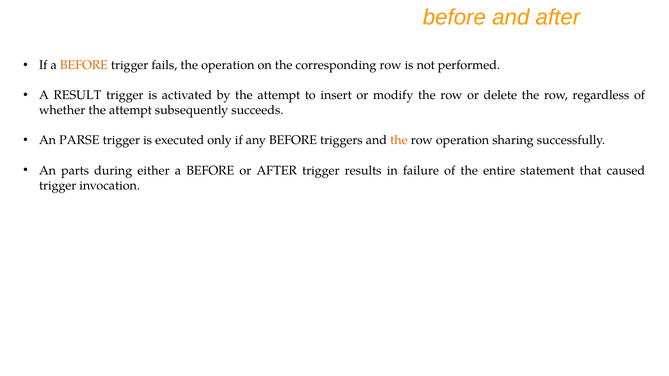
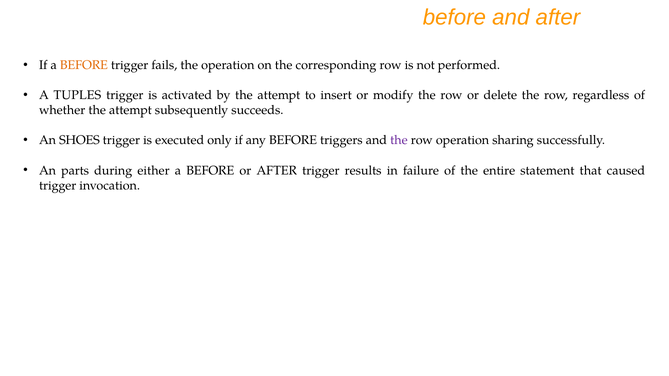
RESULT: RESULT -> TUPLES (77, 95)
PARSE: PARSE -> SHOES (79, 140)
the colour: orange -> purple (399, 140)
